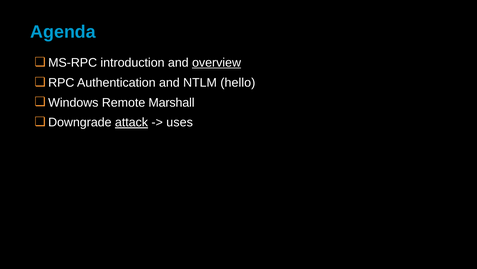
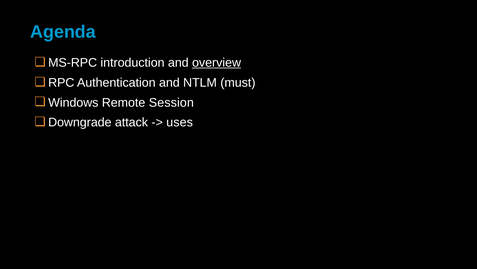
hello: hello -> must (238, 82)
Marshall: Marshall -> Session (171, 102)
attack underline: present -> none (132, 122)
